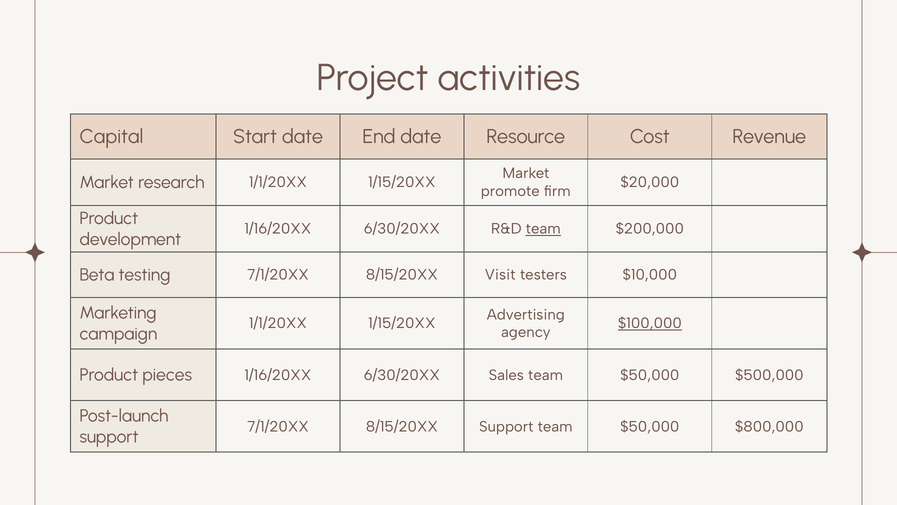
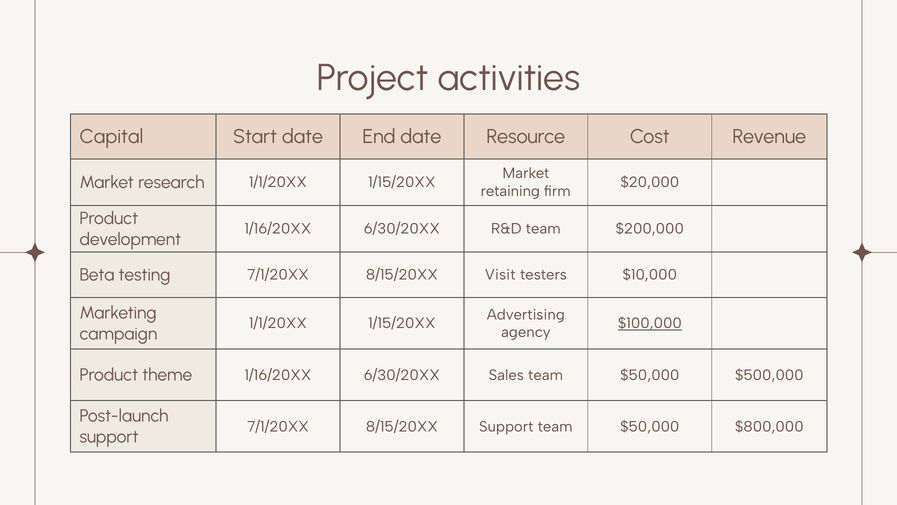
promote: promote -> retaining (510, 191)
team underline: present -> none (543, 229)
pieces: pieces -> theme (167, 375)
